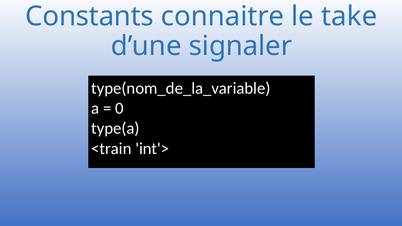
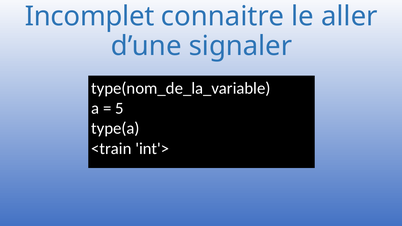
Constants: Constants -> Incomplet (90, 16)
take: take -> aller (349, 16)
0: 0 -> 5 (119, 108)
